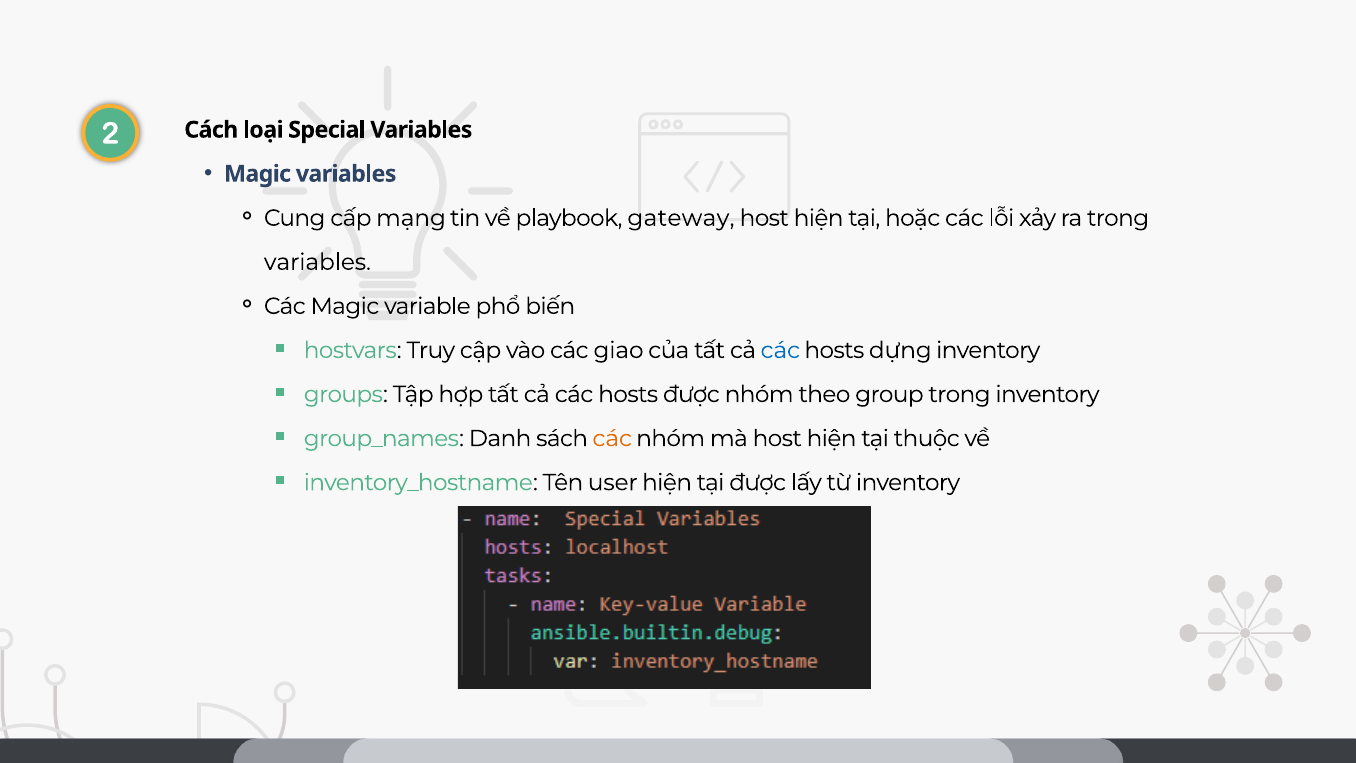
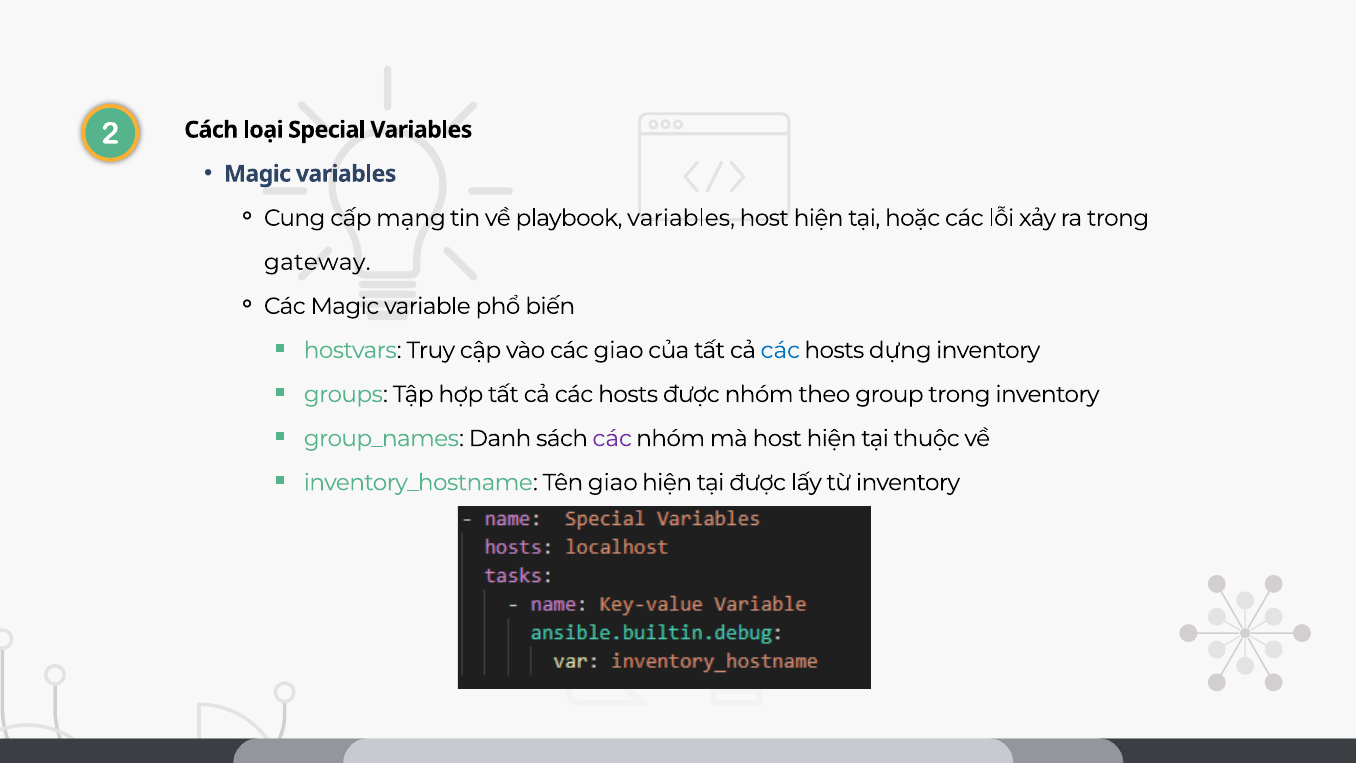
playbook gateway: gateway -> variables (681, 218)
variables: variables -> gateway (317, 262)
các colour: orange -> purple (612, 438)
Tên user: user -> giao (613, 482)
